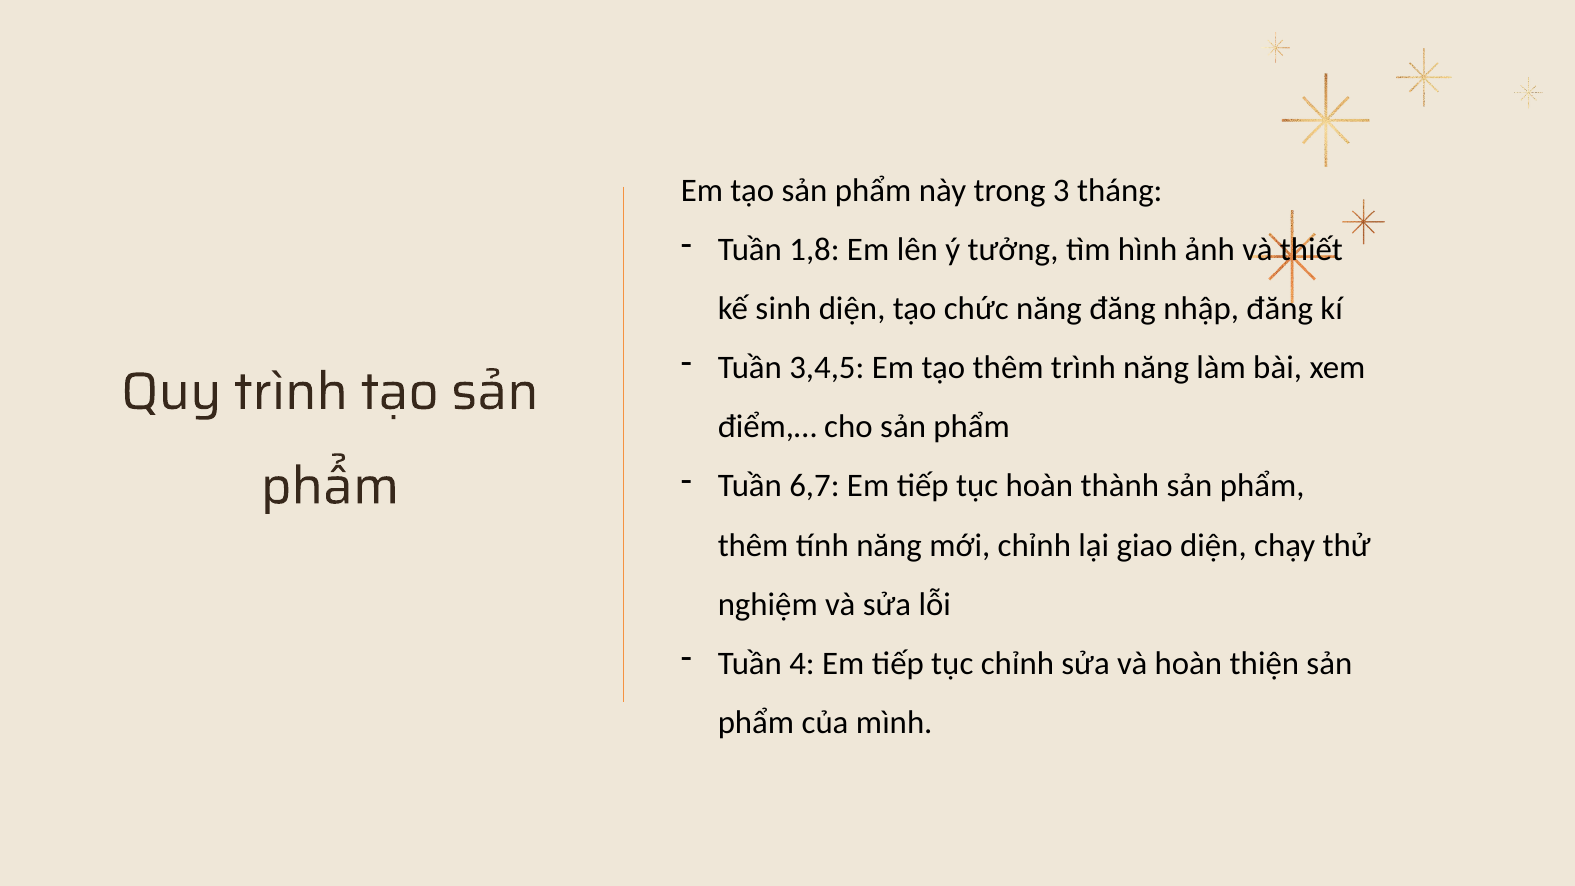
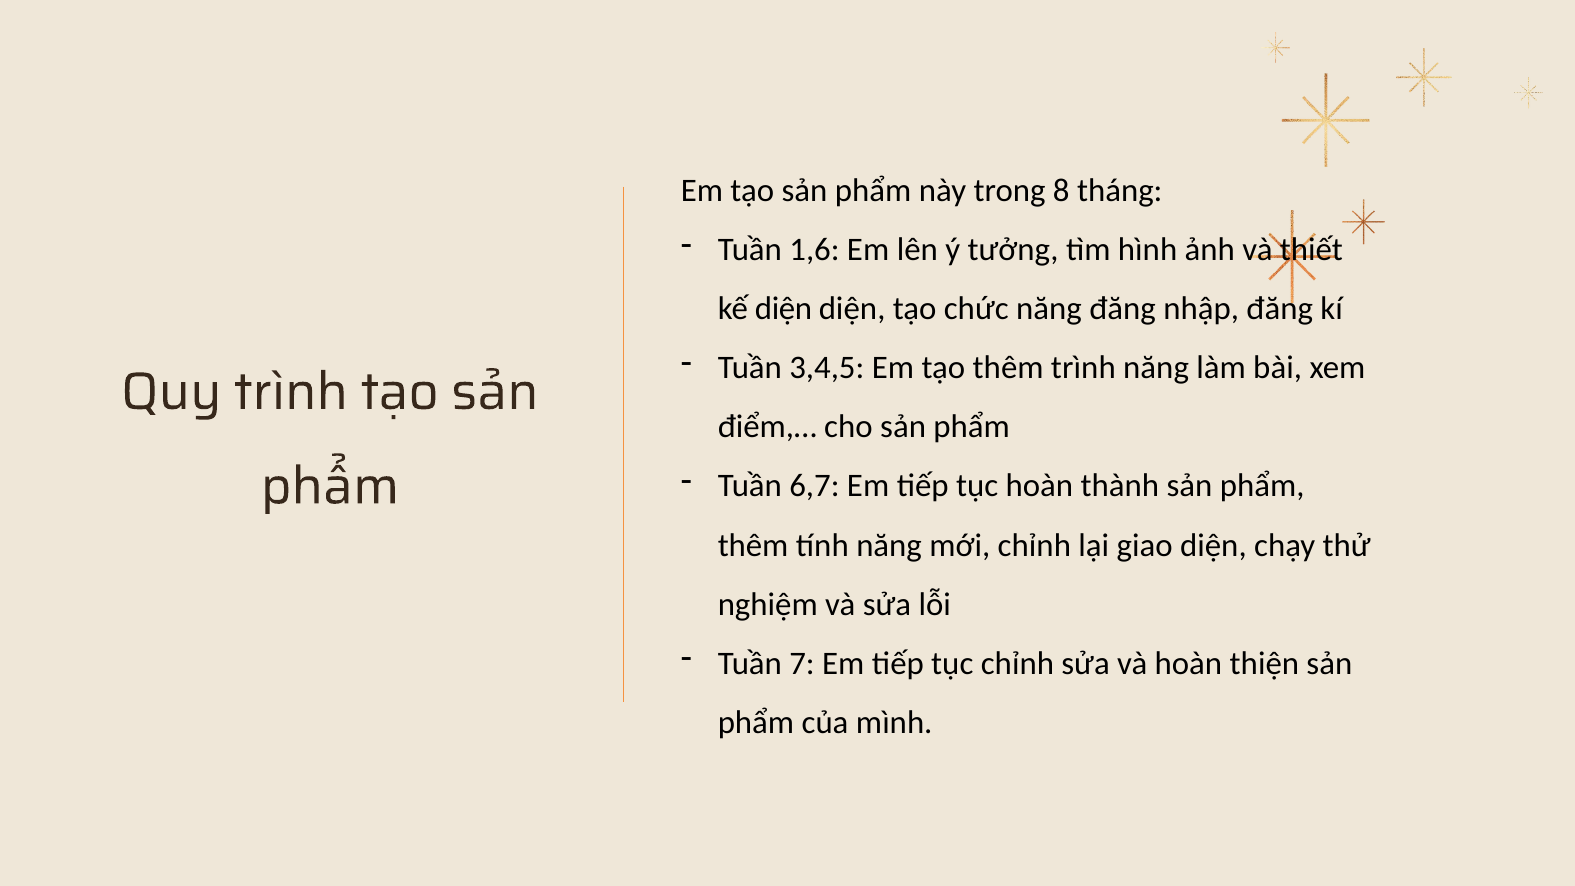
3: 3 -> 8 (1061, 191)
1,8: 1,8 -> 1,6 (814, 250)
kế sinh: sinh -> diện (784, 309)
4: 4 -> 7 (802, 663)
